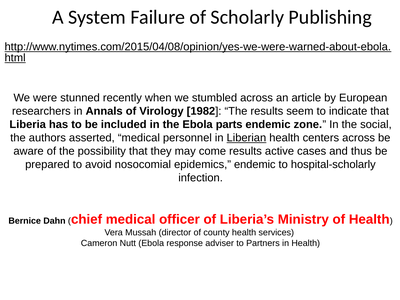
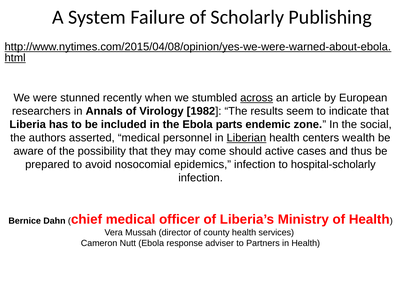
across underline: none -> present (257, 98)
centers across: across -> wealth (359, 138)
come results: results -> should (246, 151)
epidemics endemic: endemic -> infection (255, 165)
